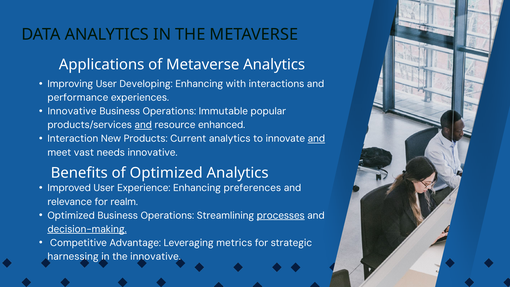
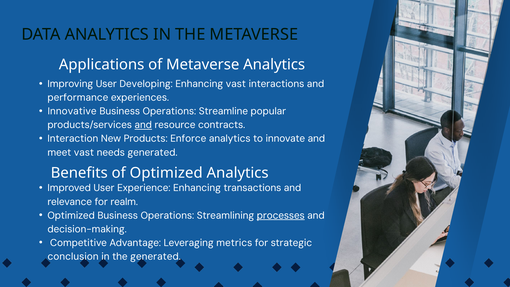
Enhancing with: with -> vast (236, 84)
Immutable: Immutable -> Streamline (223, 111)
enhanced: enhanced -> contracts (222, 125)
Current: Current -> Enforce (188, 139)
and underline: present -> none (316, 139)
needs innovative: innovative -> generated (152, 152)
preferences: preferences -> transactions (252, 188)
decision-making underline: present -> none (87, 229)
harnessing: harnessing -> conclusion (73, 256)
the innovative: innovative -> generated (156, 256)
